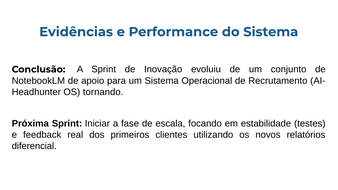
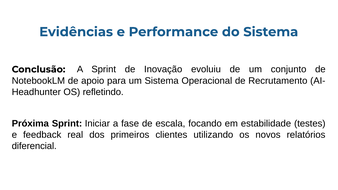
tornando: tornando -> refletindo (103, 92)
